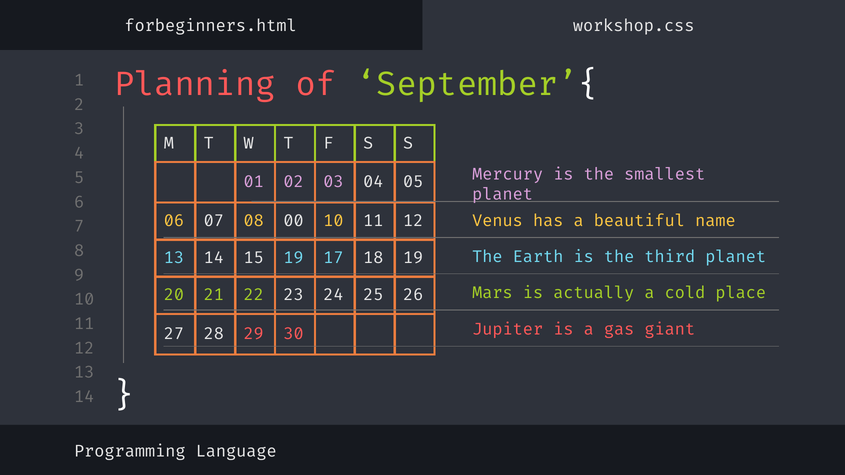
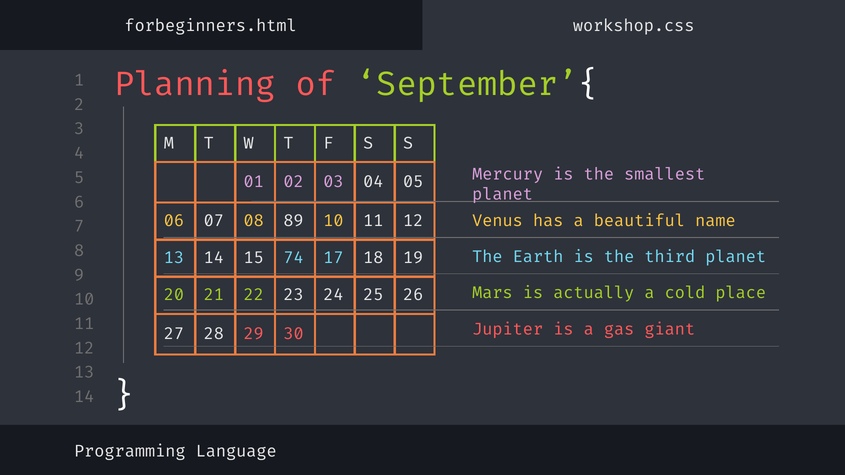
00: 00 -> 89 (294, 221)
15 19: 19 -> 74 (294, 258)
